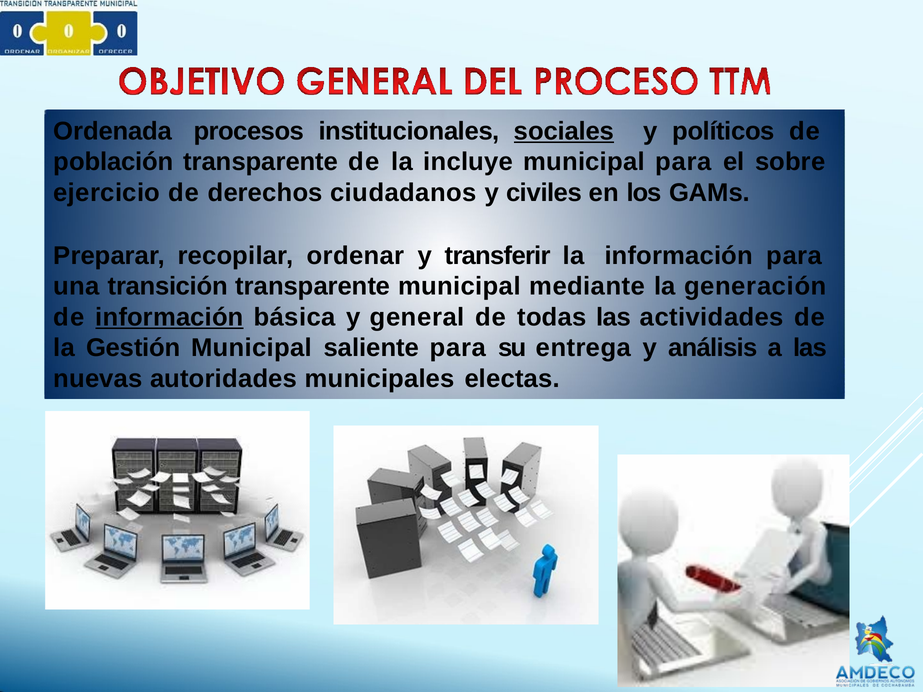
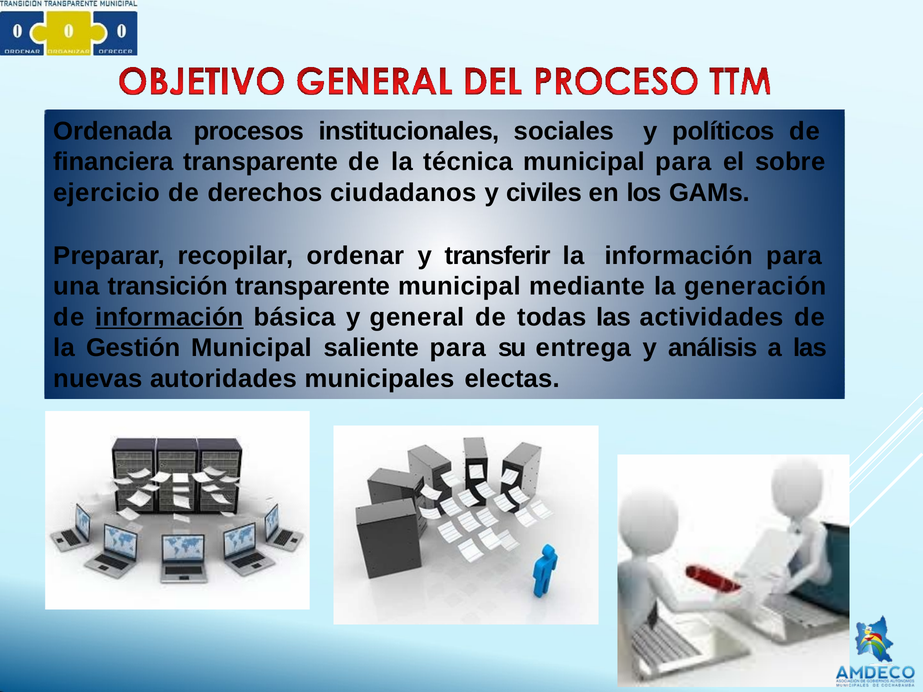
sociales underline: present -> none (564, 131)
población: población -> financiera (113, 162)
incluye: incluye -> técnica (468, 162)
